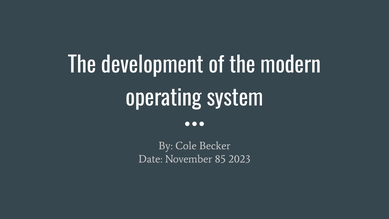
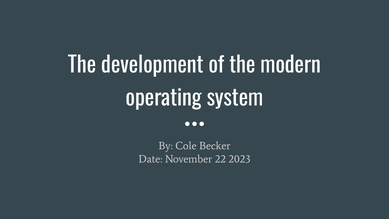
85: 85 -> 22 (220, 159)
